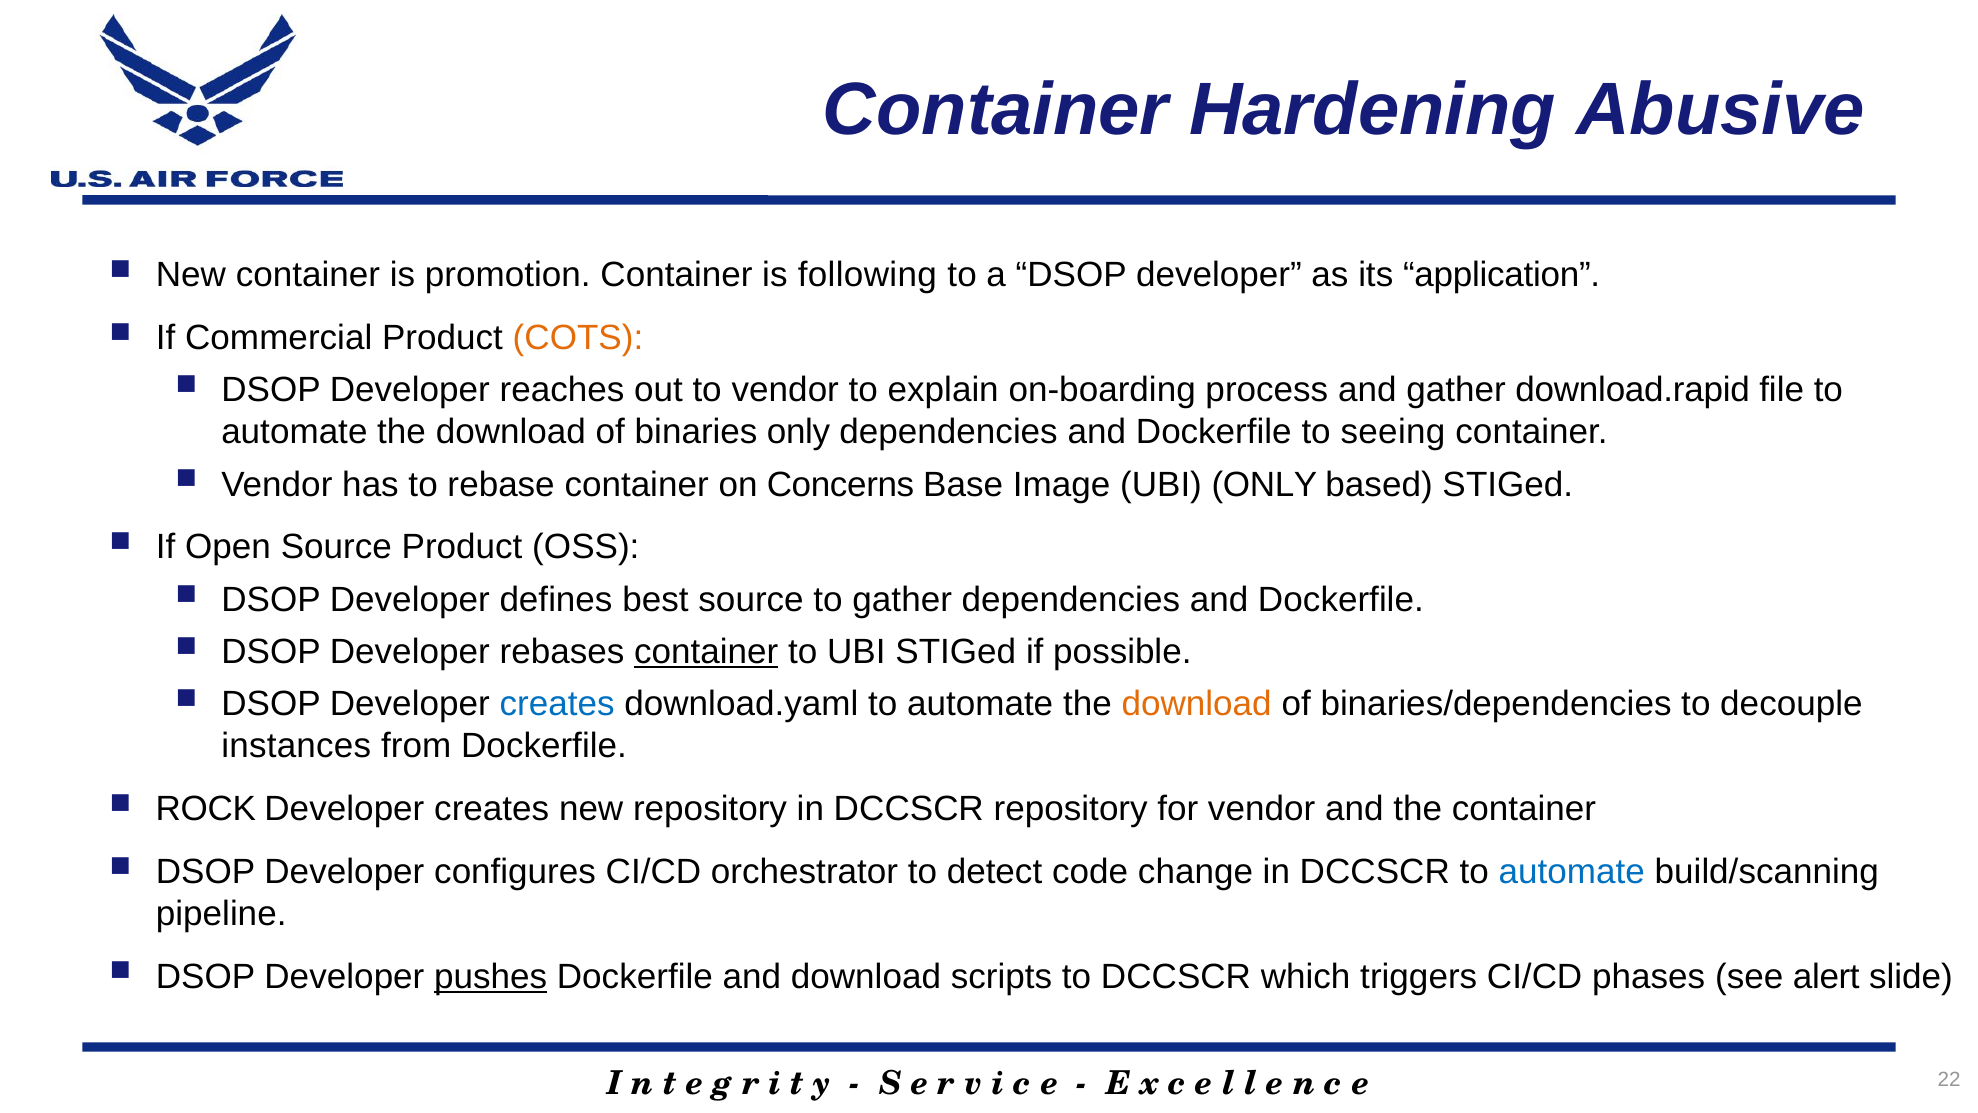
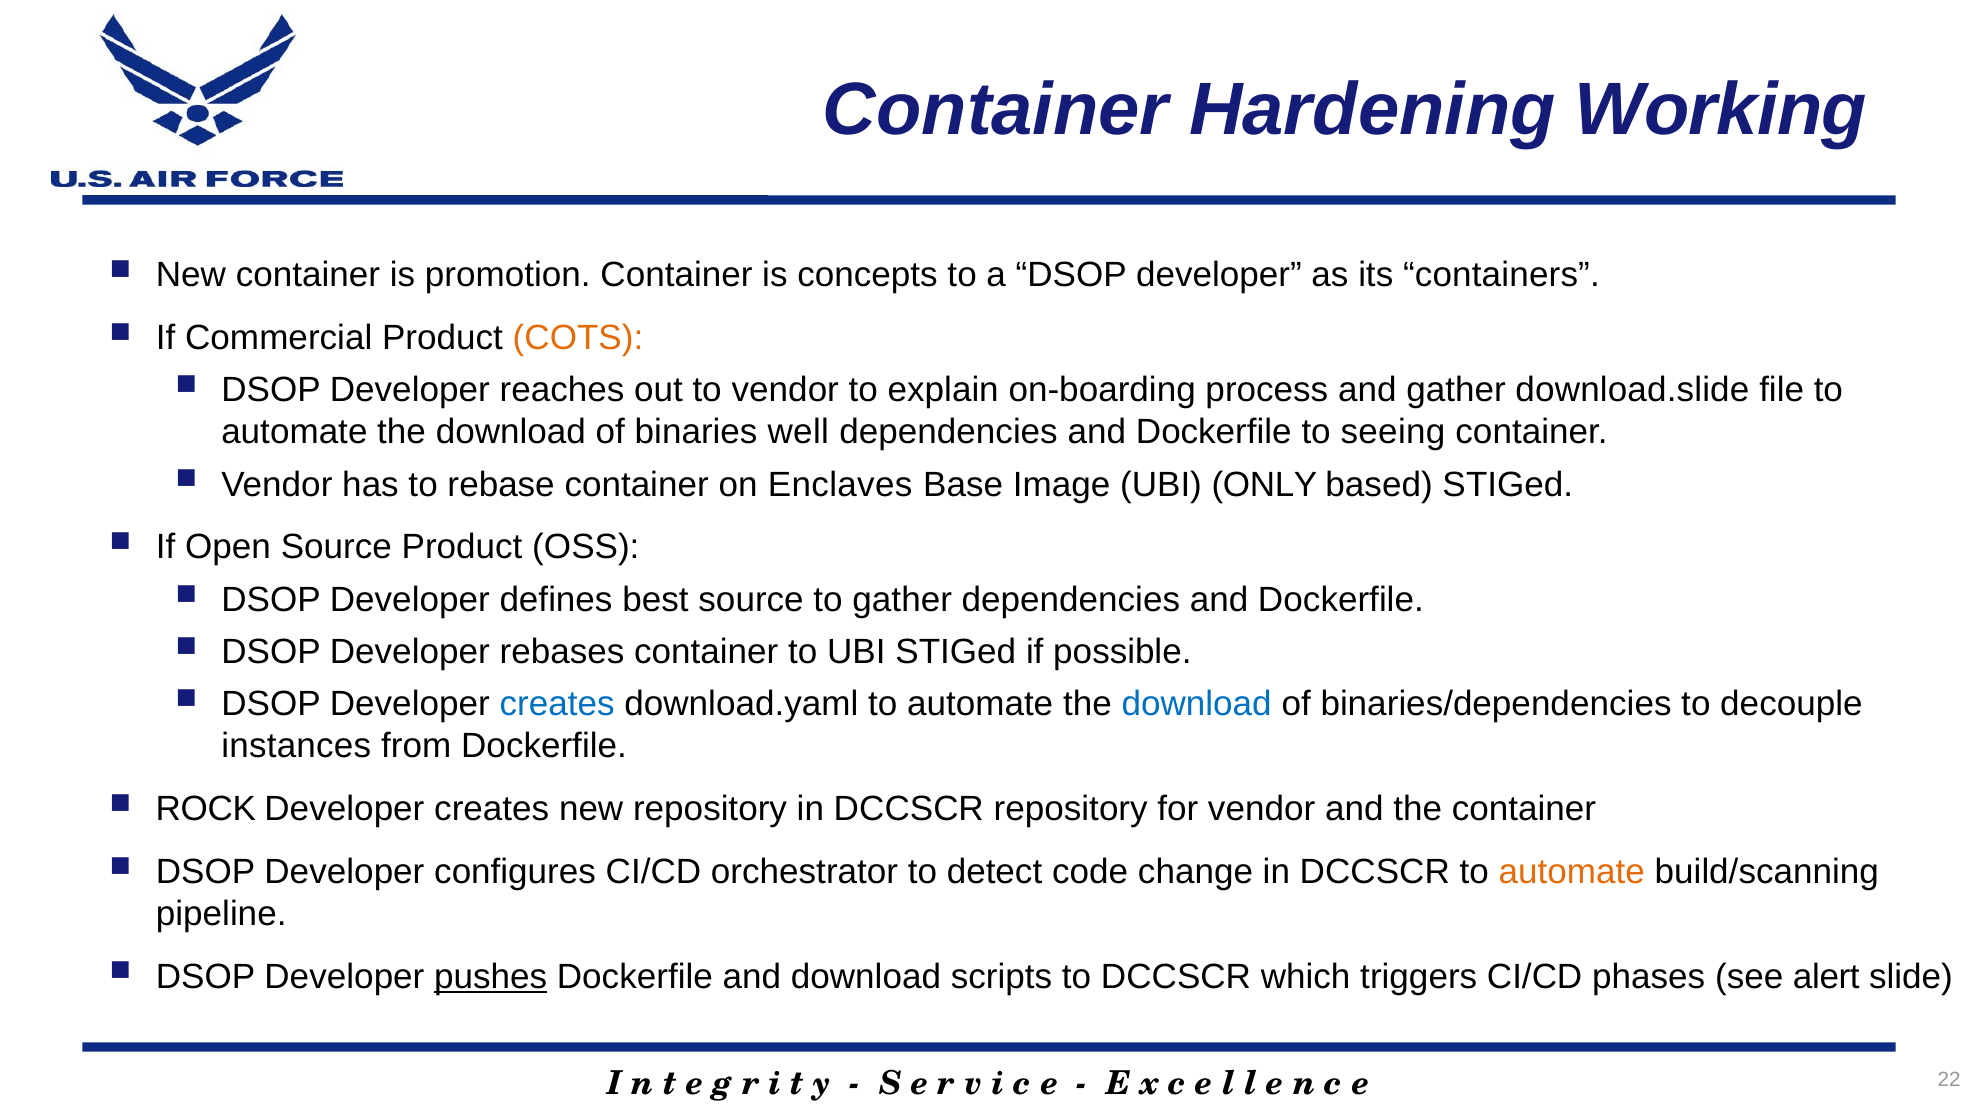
Abusive: Abusive -> Working (1721, 110)
following: following -> concepts (868, 275)
application: application -> containers (1501, 275)
download.rapid: download.rapid -> download.slide (1632, 390)
binaries only: only -> well (798, 432)
Concerns: Concerns -> Enclaves (840, 484)
container underline: present -> none (706, 652)
download colour: orange -> blue (1197, 704)
automate colour: blue -> orange (1572, 871)
